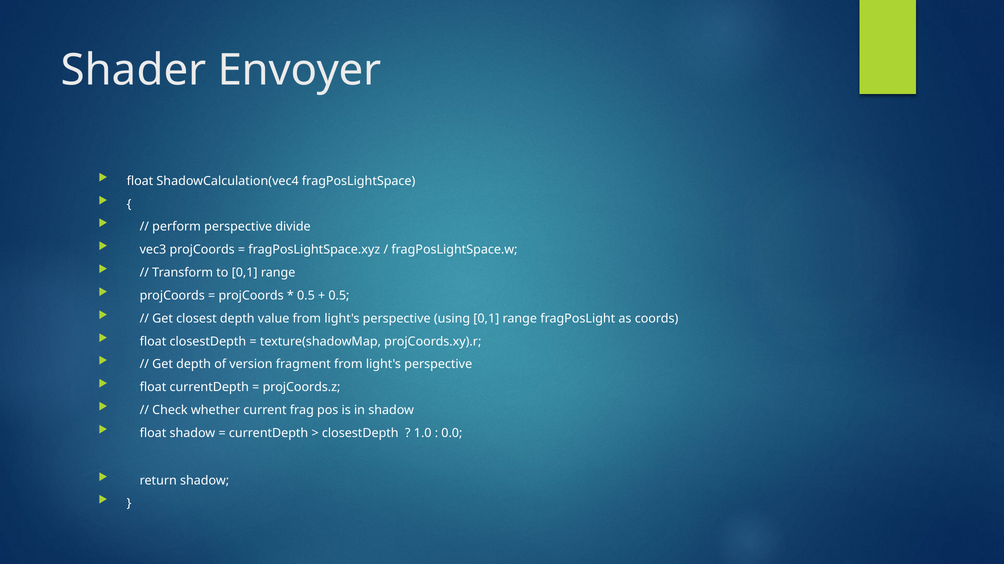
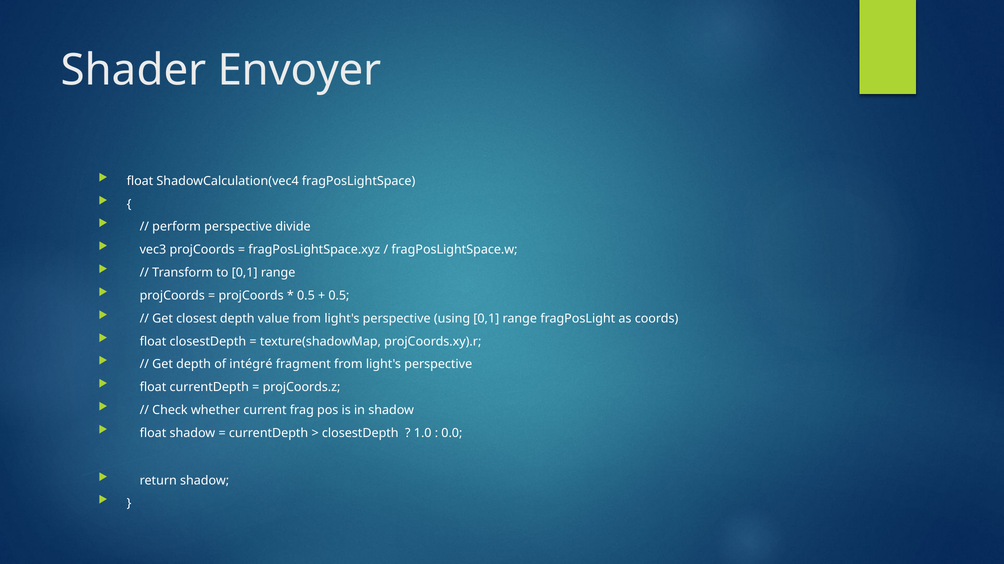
version: version -> intégré (251, 365)
